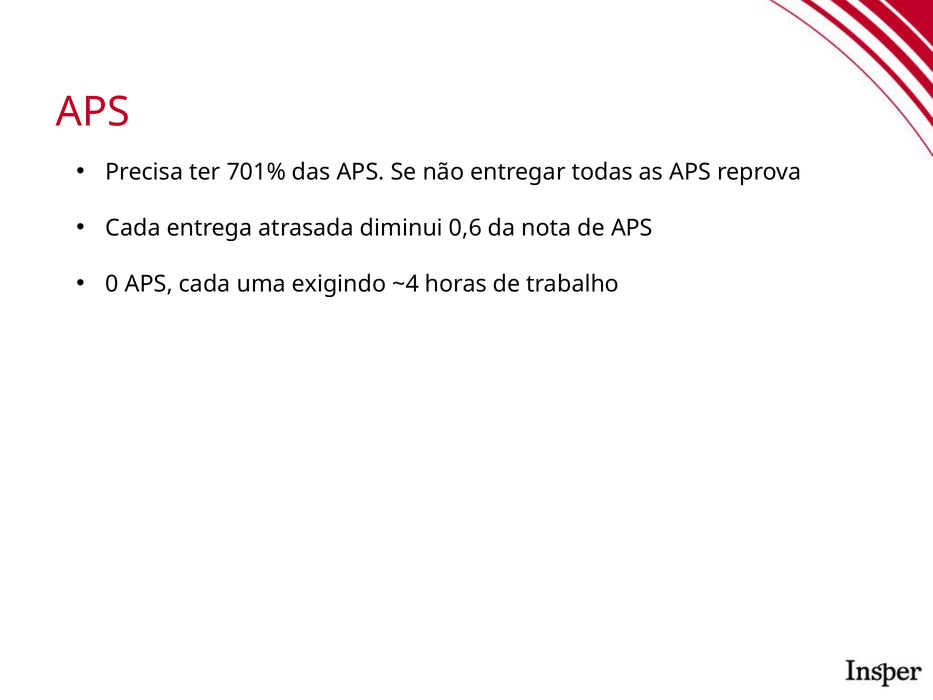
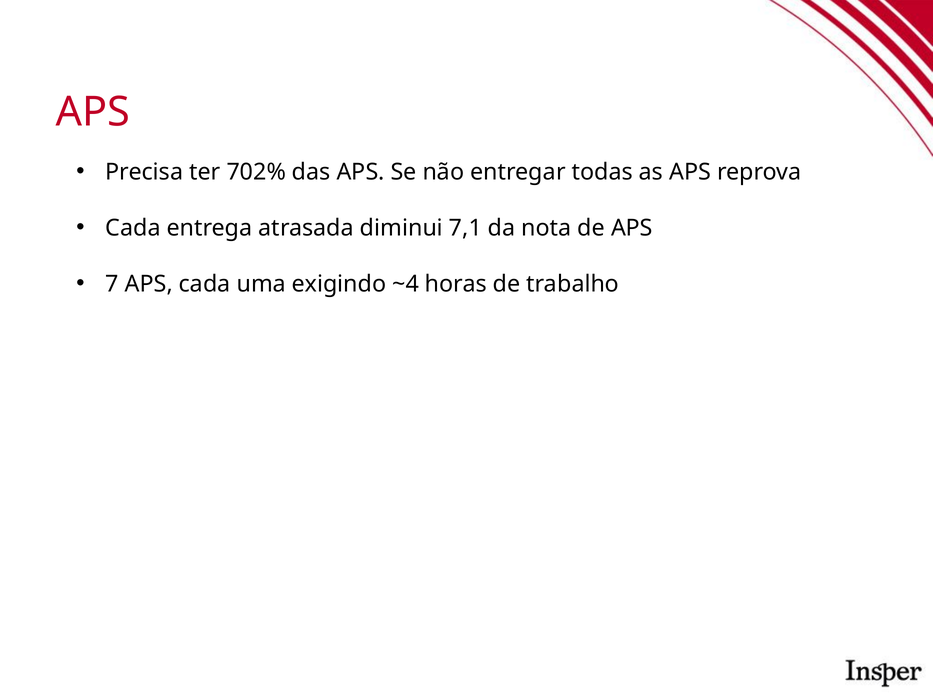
701%: 701% -> 702% (256, 172)
0,6: 0,6 -> 7,1 (465, 228)
0: 0 -> 7 (112, 284)
